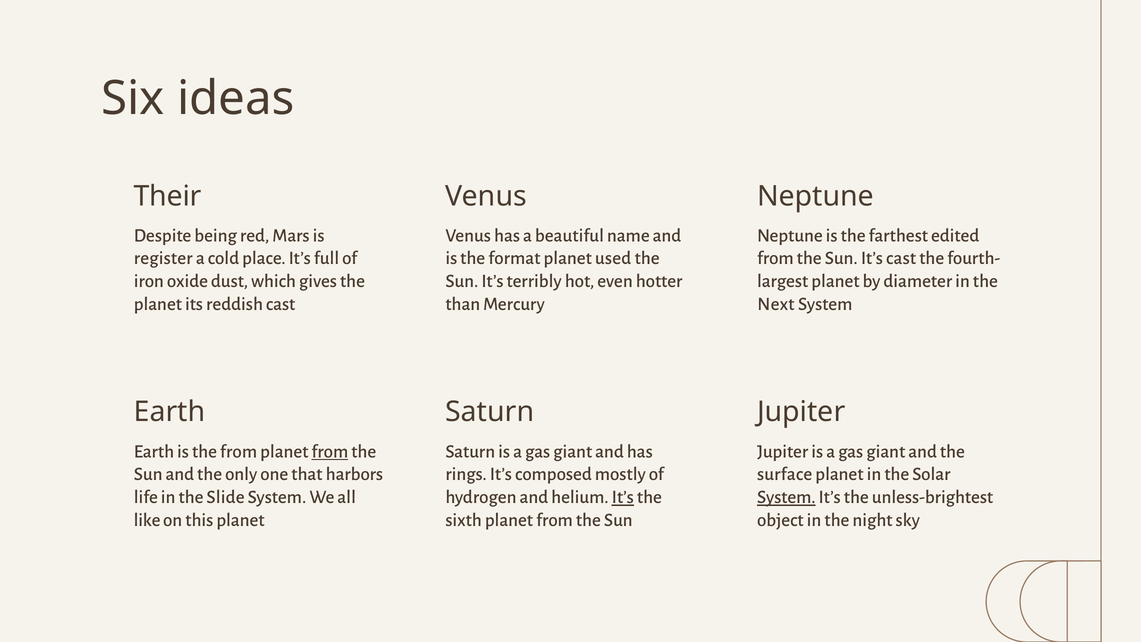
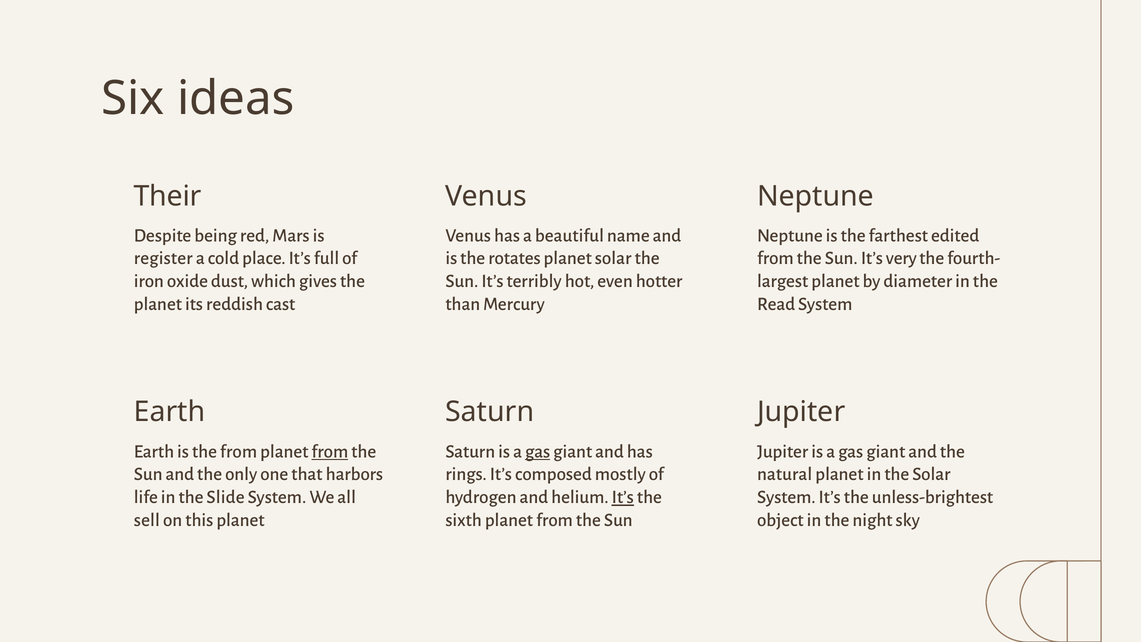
format: format -> rotates (514, 258)
planet used: used -> solar (613, 258)
It’s cast: cast -> very (901, 258)
Next: Next -> Read (776, 304)
gas underline: none -> present (538, 451)
surface: surface -> natural (785, 474)
System underline: present -> none (786, 497)
like: like -> sell (147, 520)
